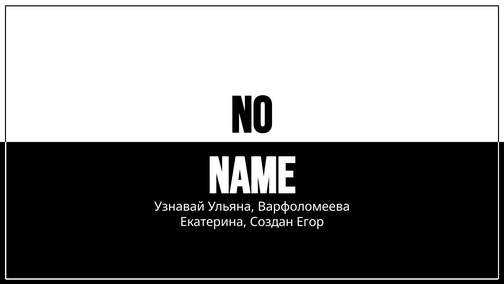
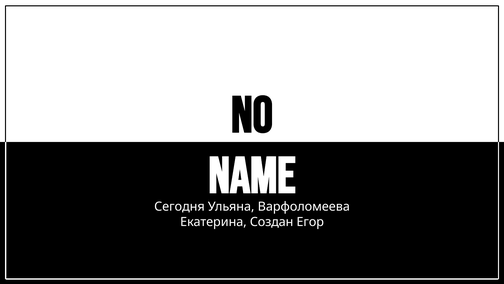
Узнавай: Узнавай -> Сегодня (179, 206)
